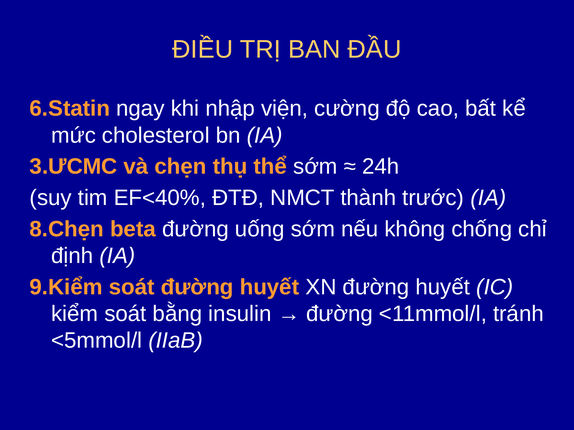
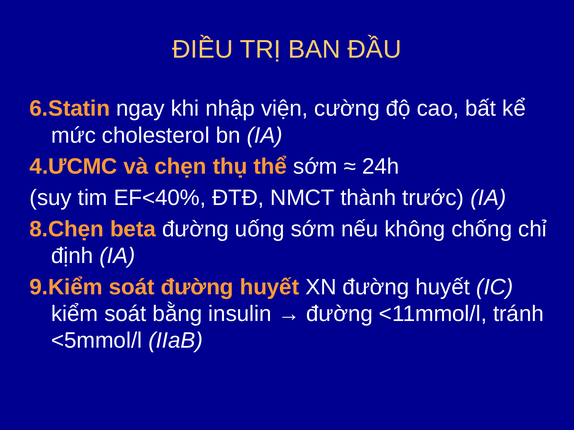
3.ƯCMC: 3.ƯCMC -> 4.ƯCMC (74, 167)
